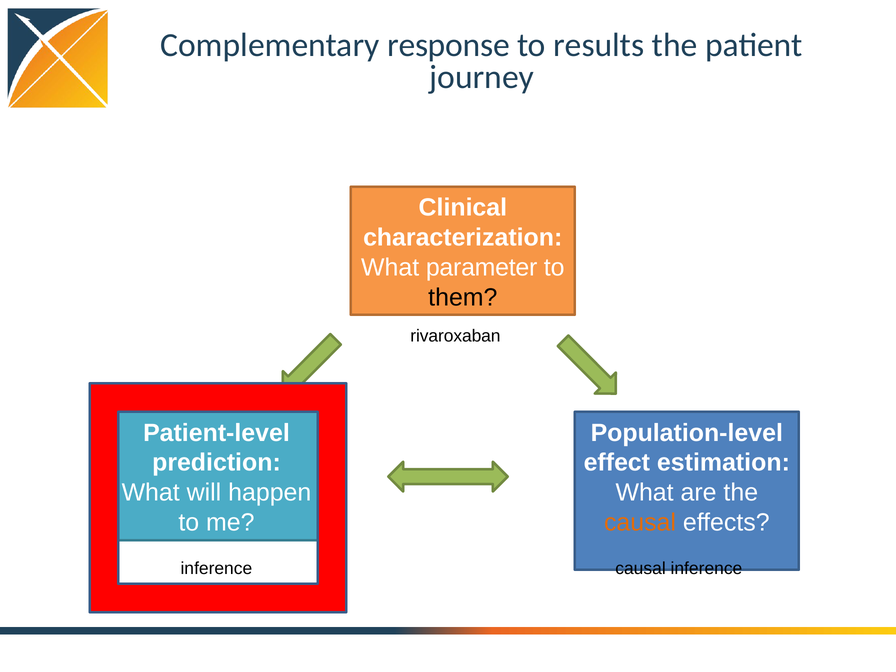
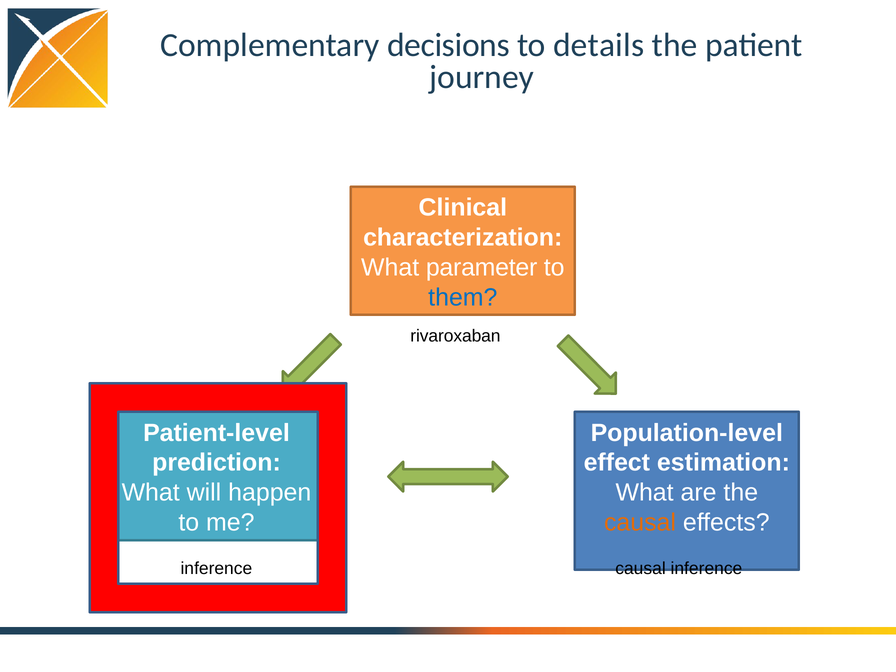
response: response -> decisions (448, 45)
results: results -> details (599, 45)
them colour: black -> blue (463, 297)
